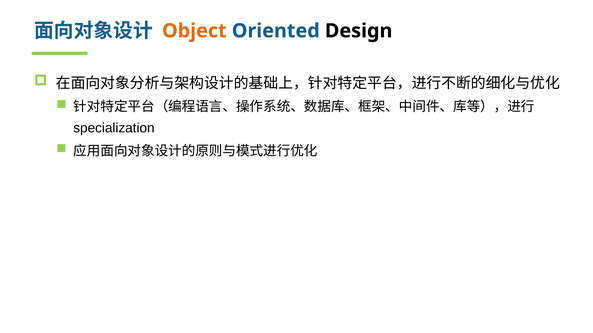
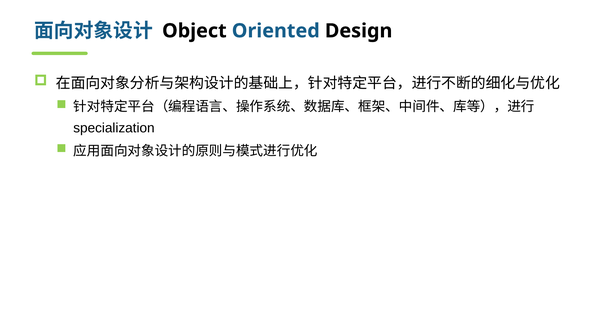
Object colour: orange -> black (194, 31)
